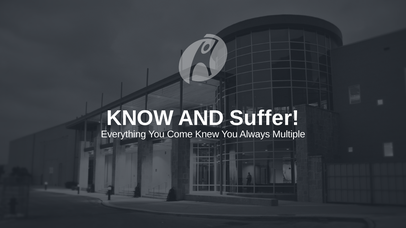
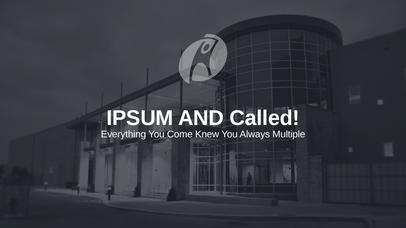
KNOW: KNOW -> IPSUM (140, 118)
Suffer: Suffer -> Called (265, 118)
